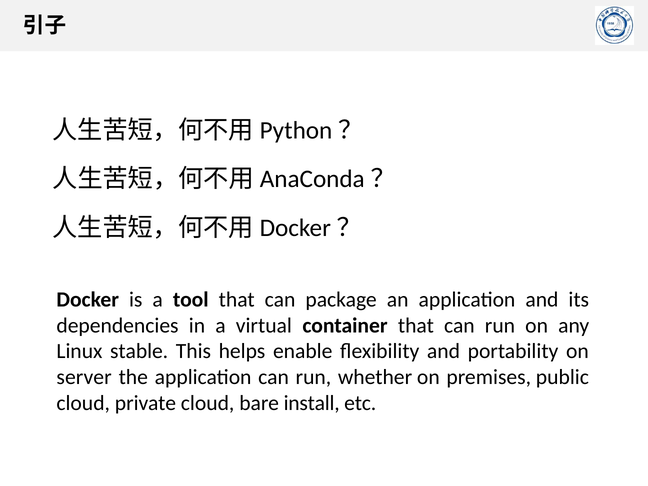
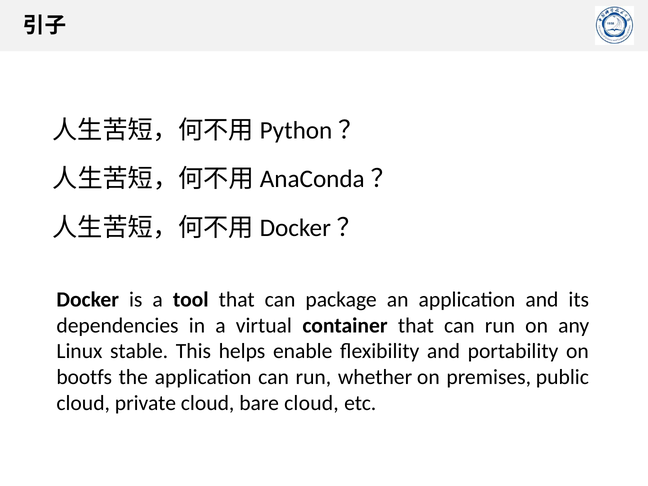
server: server -> bootfs (84, 377)
bare install: install -> cloud (311, 403)
